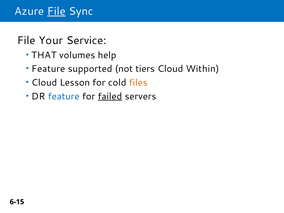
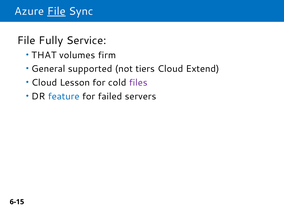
Your: Your -> Fully (51, 41)
help: help -> firm (107, 55)
Feature: Feature -> General (48, 69)
Within: Within -> Extend (203, 69)
files colour: orange -> purple (138, 83)
failed underline: present -> none (110, 96)
